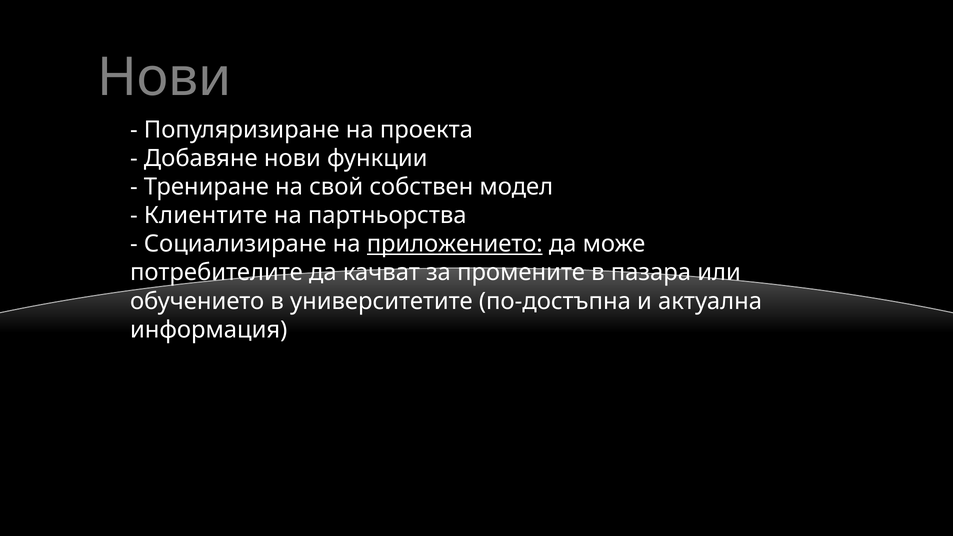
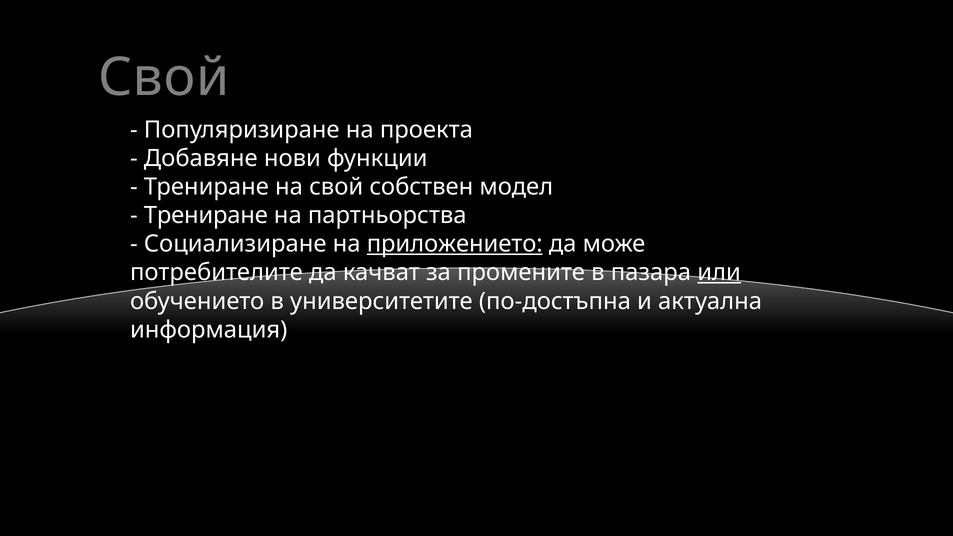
Нови: Нови -> Свой (164, 78)
Клиентите: Клиентите -> Трениране (206, 215)
или underline: none -> present (719, 273)
